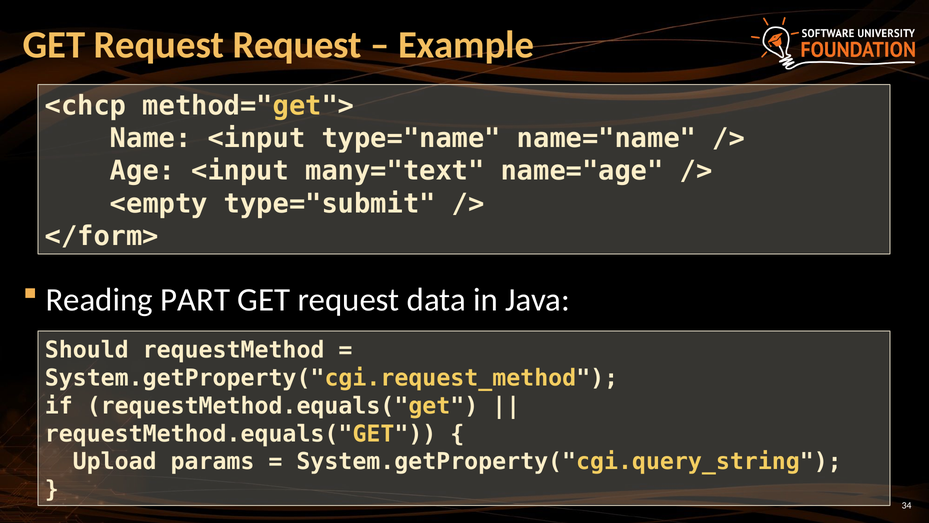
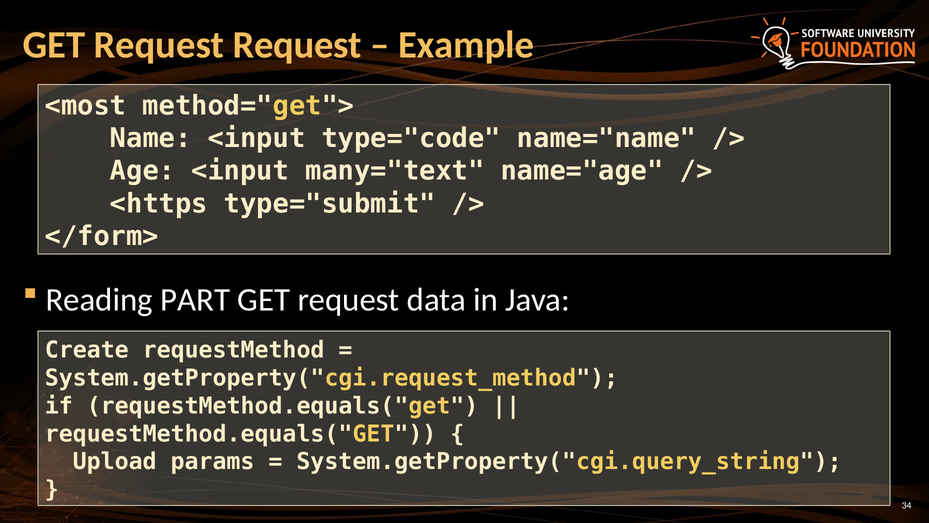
<chcp: <chcp -> <most (86, 106)
type="name: type="name -> type="code (411, 138)
<empty: <empty -> <https (159, 203)
Should: Should -> Create (87, 350)
